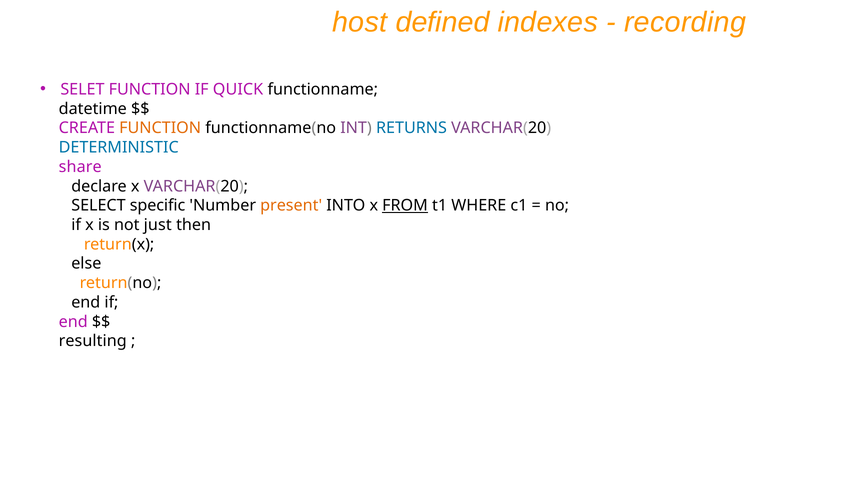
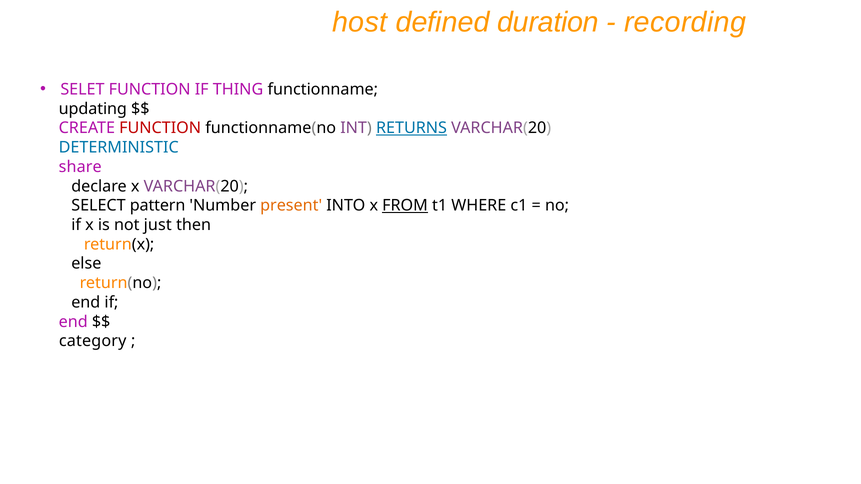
indexes: indexes -> duration (548, 22)
QUICK: QUICK -> THING (238, 89)
datetime: datetime -> updating (93, 109)
FUNCTION colour: orange -> red (160, 128)
RETURNS underline: none -> present (412, 128)
specific: specific -> pattern (158, 206)
resulting: resulting -> category (93, 341)
